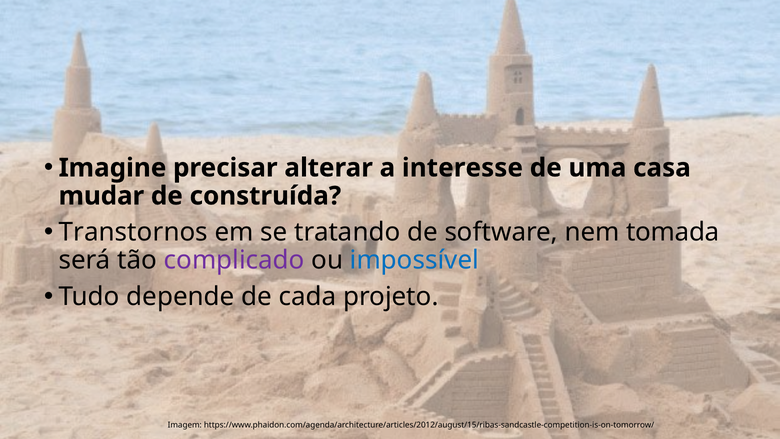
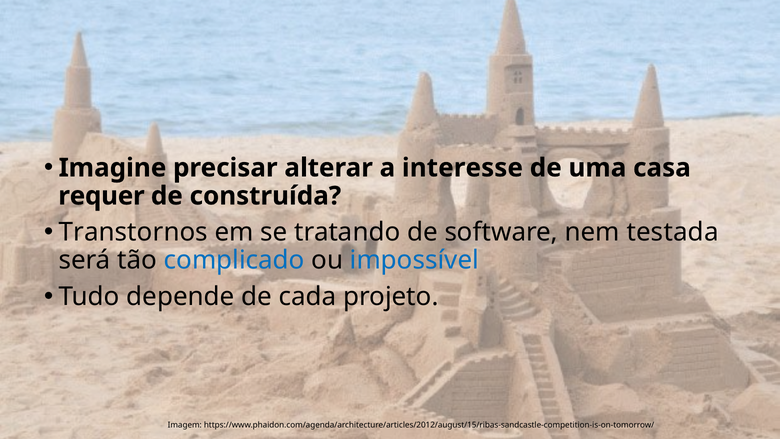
mudar: mudar -> requer (101, 196)
tomada: tomada -> testada (673, 232)
complicado colour: purple -> blue (234, 260)
